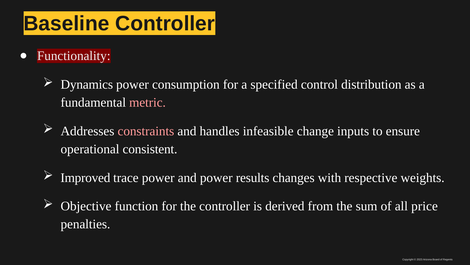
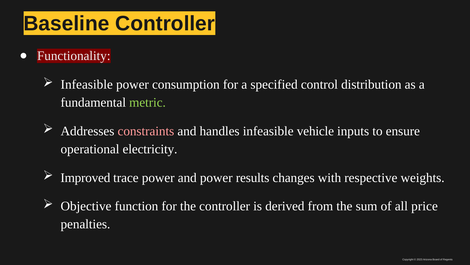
Dynamics: Dynamics -> Infeasible (87, 84)
metric colour: pink -> light green (148, 102)
change: change -> vehicle (315, 131)
consistent: consistent -> electricity (150, 149)
